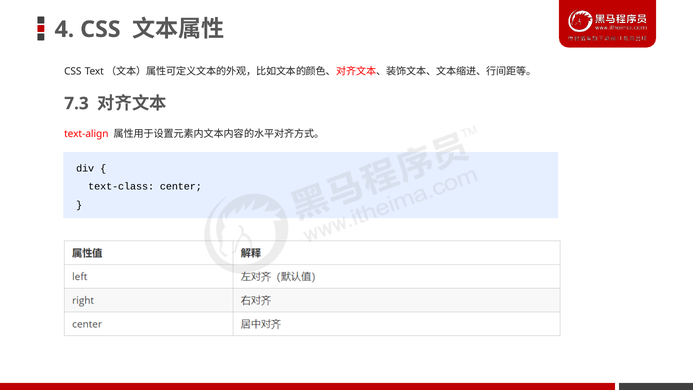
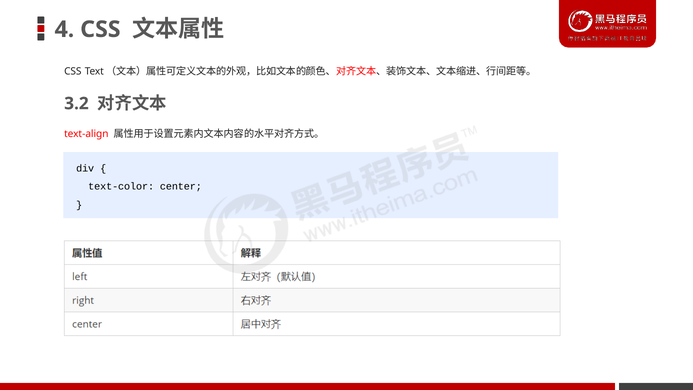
7.3: 7.3 -> 3.2 (76, 103)
text-class: text-class -> text-color (121, 186)
